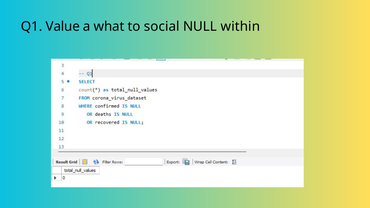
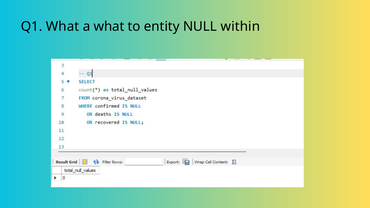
Q1 Value: Value -> What (63, 27)
social: social -> entity (162, 27)
